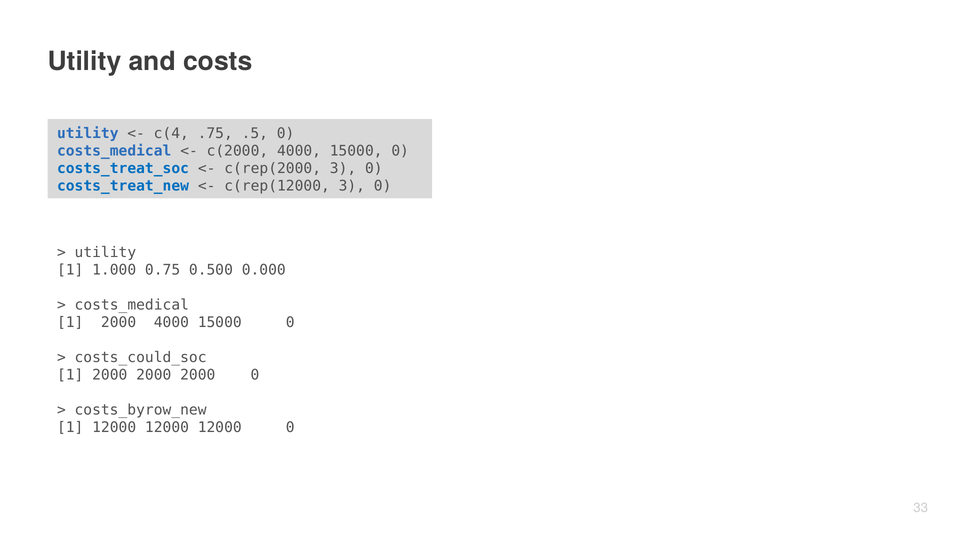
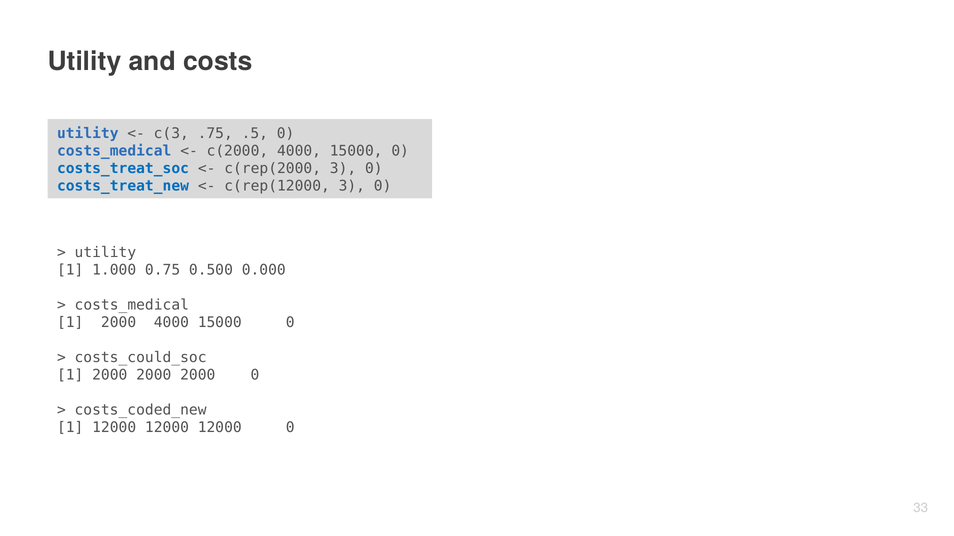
c(4: c(4 -> c(3 (171, 134)
costs_byrow_new: costs_byrow_new -> costs_coded_new (141, 410)
